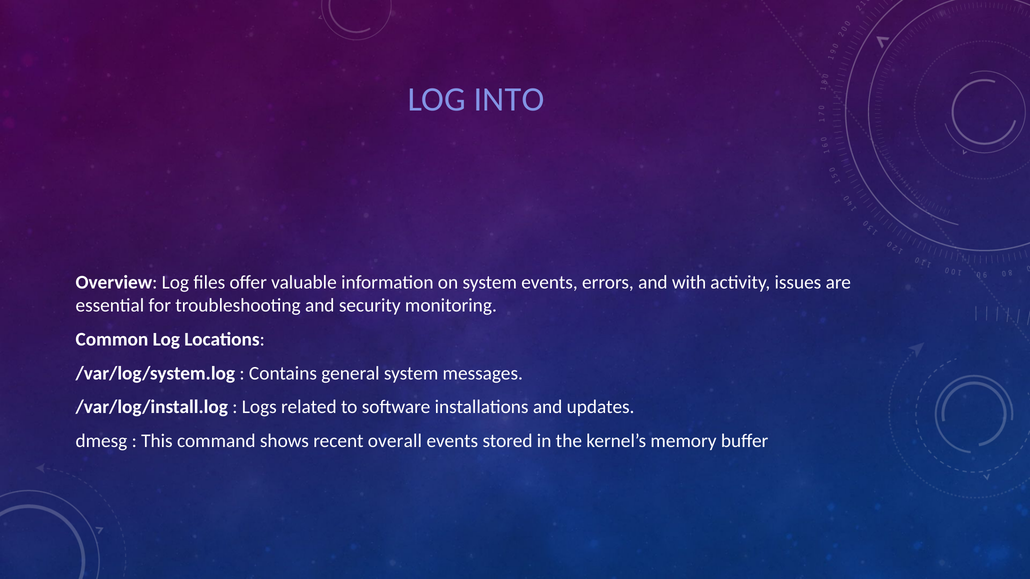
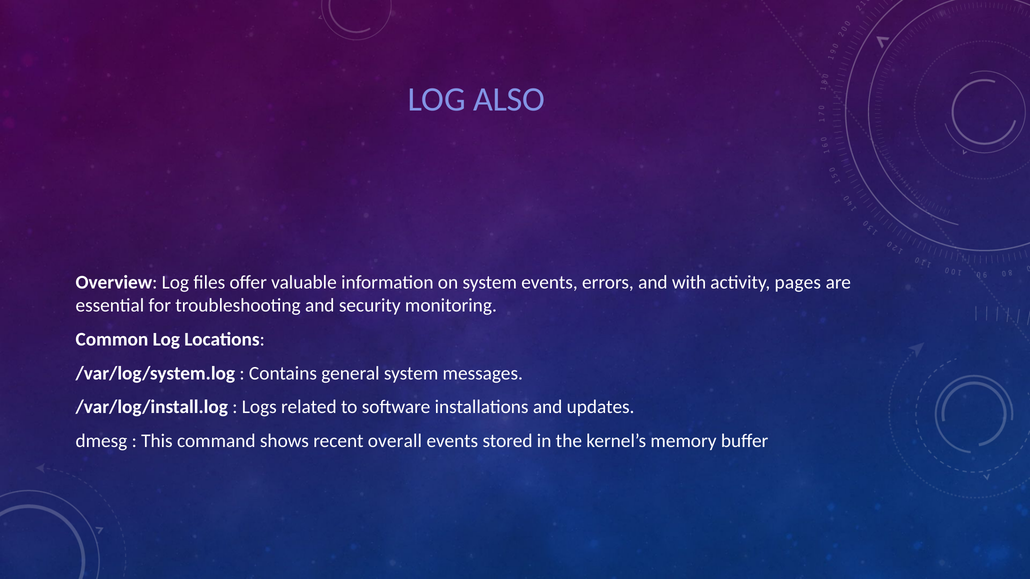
INTO: INTO -> ALSO (509, 99)
issues: issues -> pages (798, 282)
